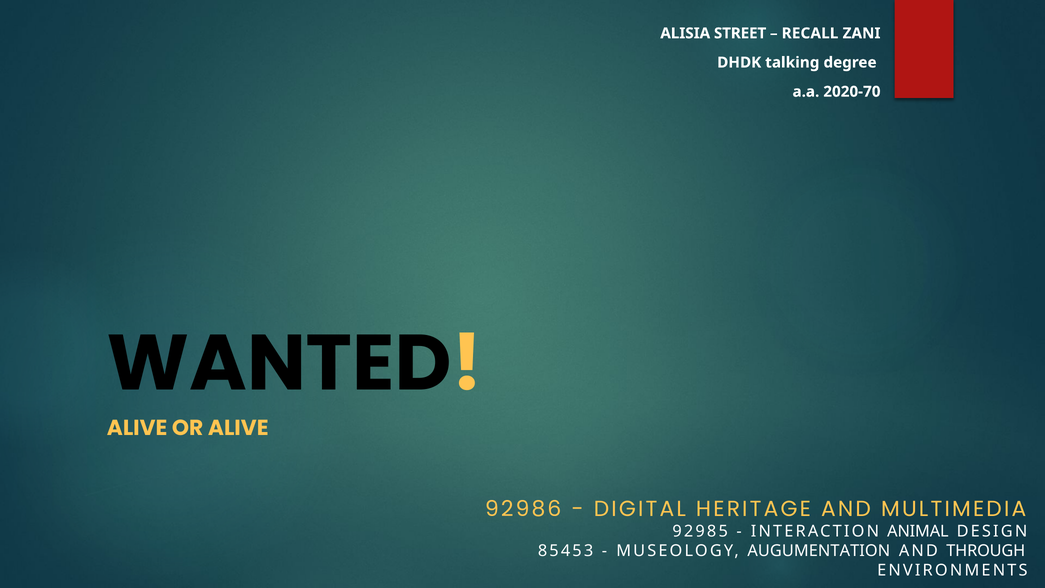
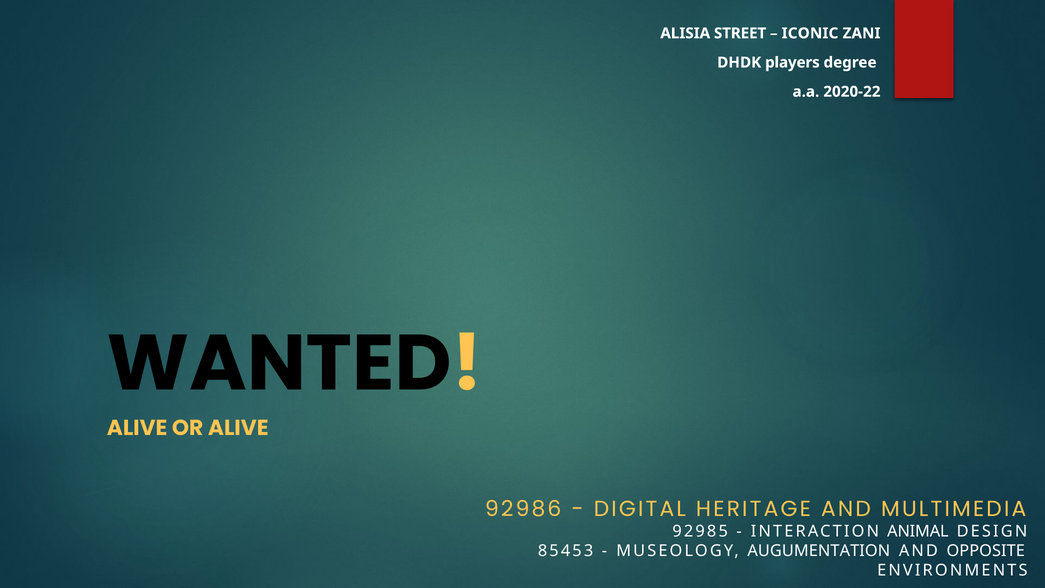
RECALL: RECALL -> ICONIC (810, 33)
talking: talking -> players (792, 62)
2020-70: 2020-70 -> 2020-22 (852, 92)
THROUGH: THROUGH -> OPPOSITE (986, 551)
